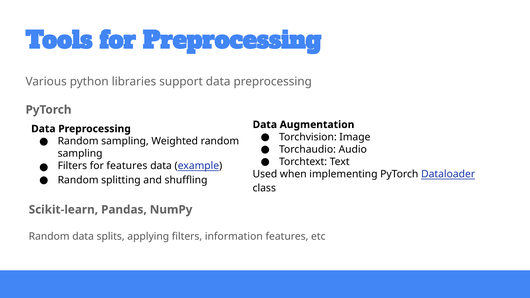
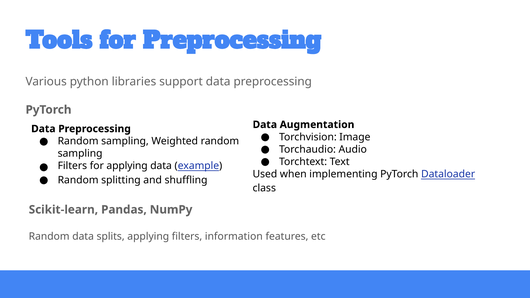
for features: features -> applying (127, 166)
